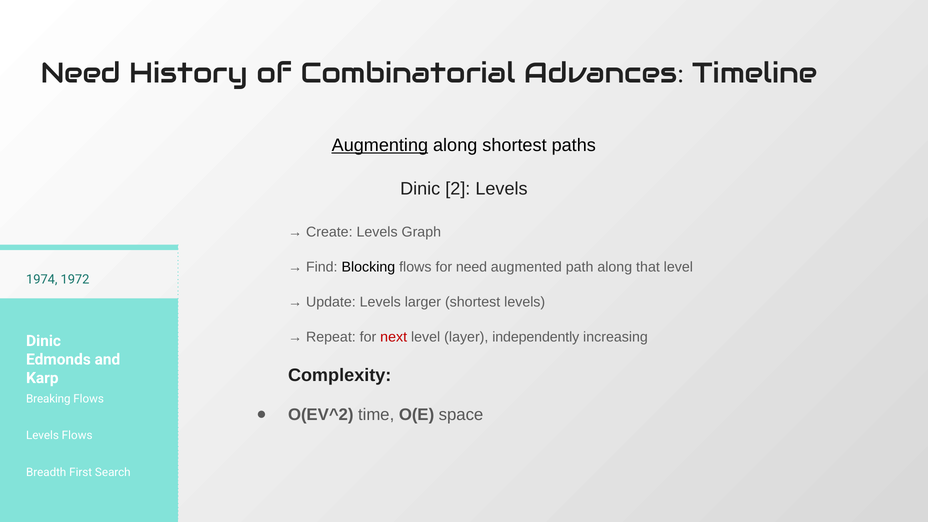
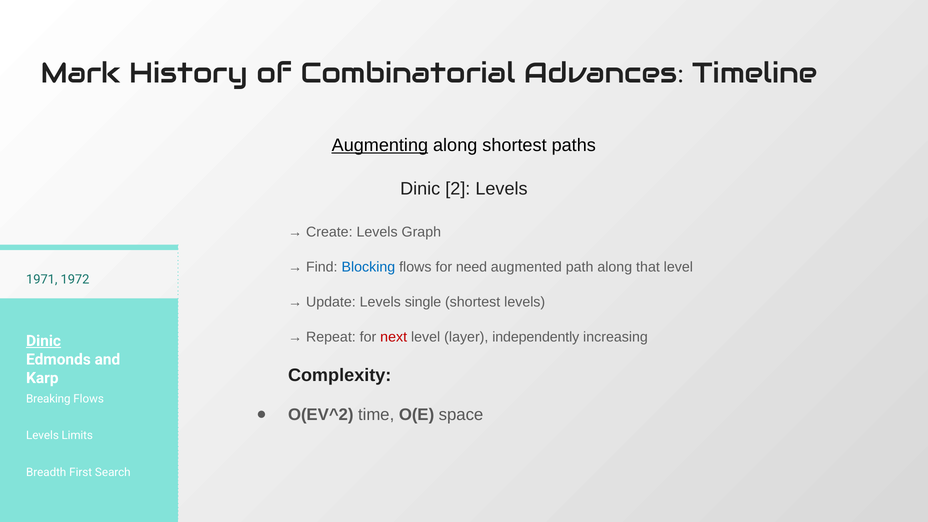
Need: Need -> Mark (81, 73)
Blocking colour: black -> blue (368, 267)
1974: 1974 -> 1971 (42, 280)
larger: larger -> single (423, 302)
Dinic underline: none -> present (44, 341)
Levels Flows: Flows -> Limits (77, 436)
